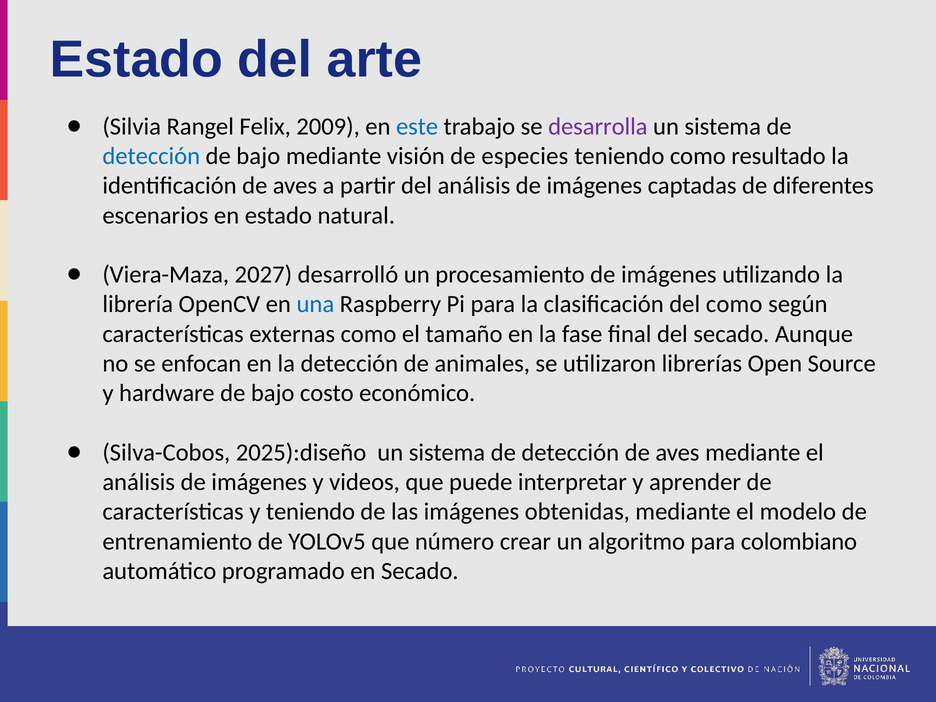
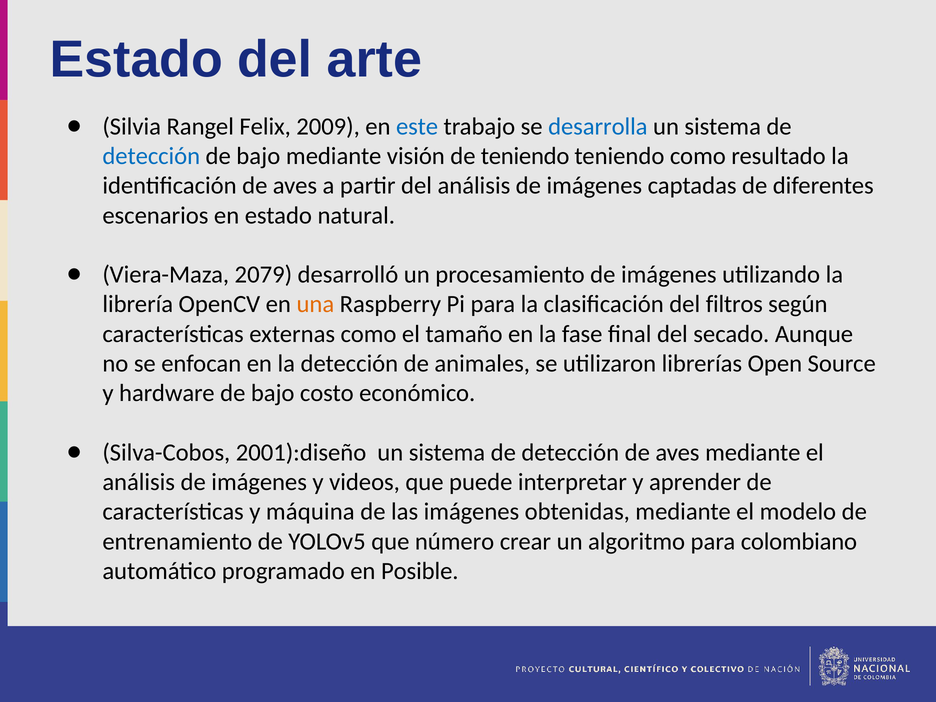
desarrolla colour: purple -> blue (598, 127)
de especies: especies -> teniendo (525, 156)
2027: 2027 -> 2079 (263, 275)
una colour: blue -> orange (315, 304)
del como: como -> filtros (734, 304)
2025):diseño: 2025):diseño -> 2001):diseño (301, 452)
y teniendo: teniendo -> máquina (310, 512)
en Secado: Secado -> Posible (420, 571)
